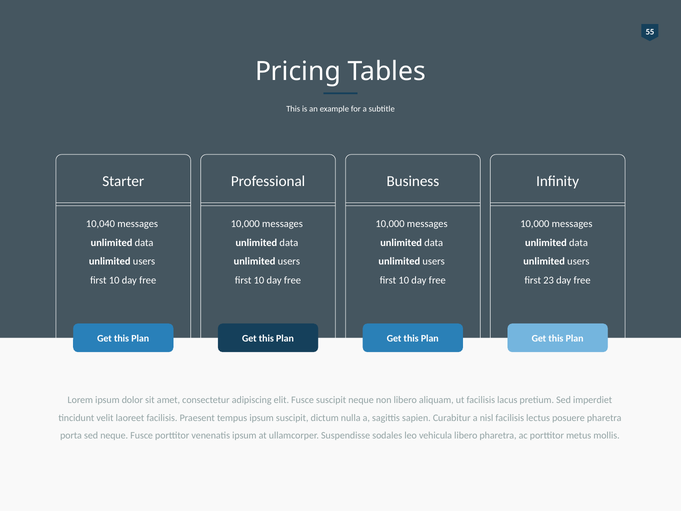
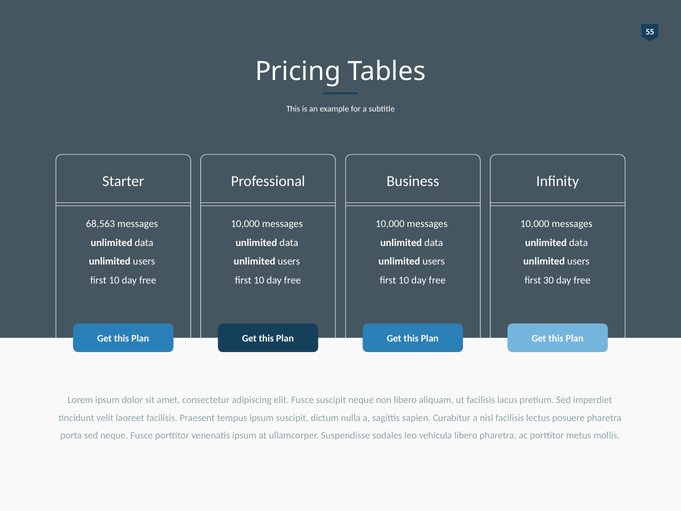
10,040: 10,040 -> 68,563 (100, 224)
23: 23 -> 30 (549, 280)
